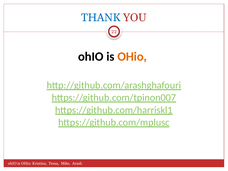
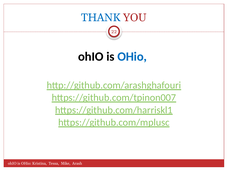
OHio colour: orange -> blue (132, 57)
